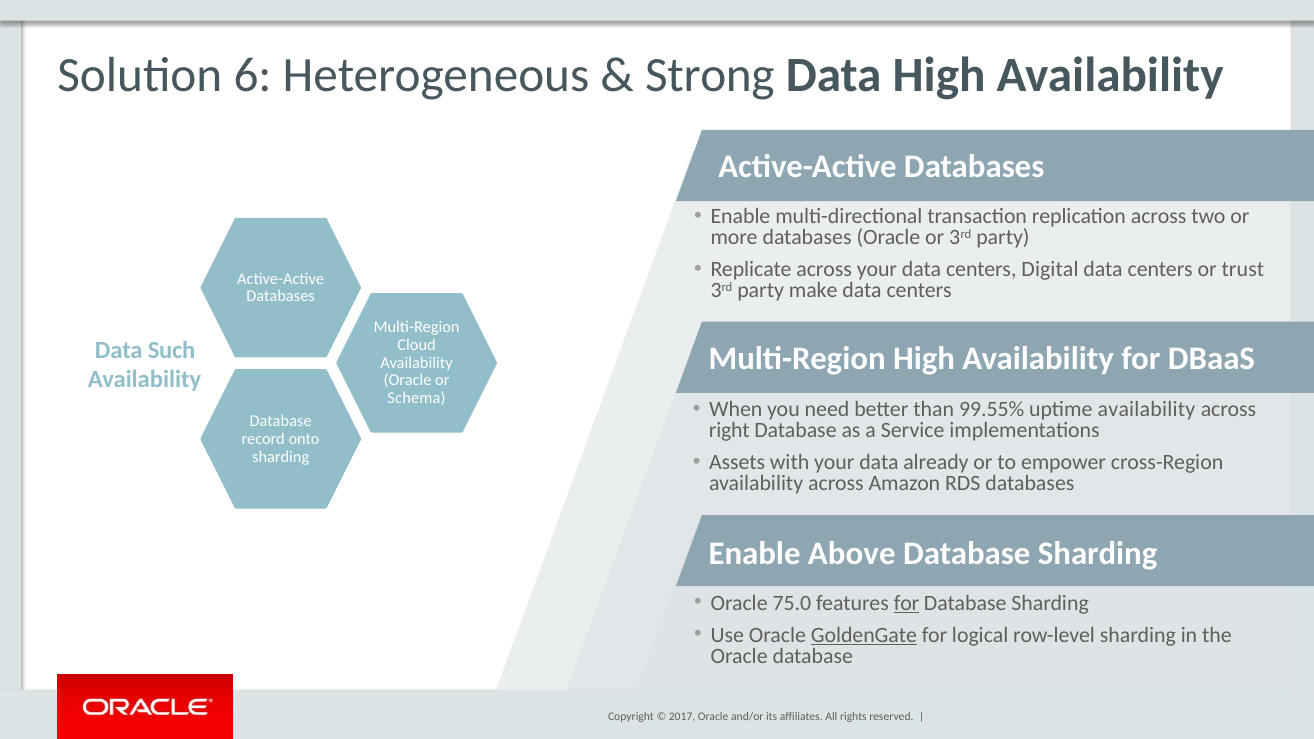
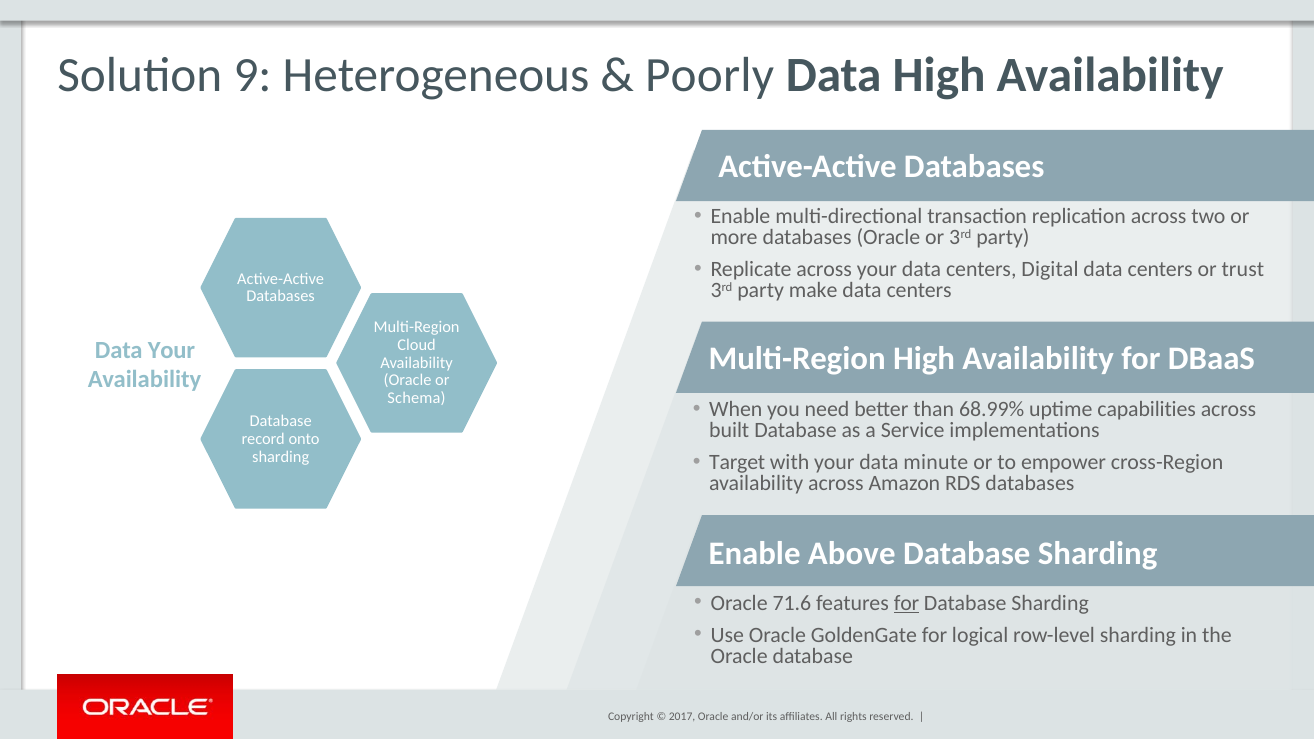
6: 6 -> 9 (253, 75)
Strong: Strong -> Poorly (710, 75)
Data Such: Such -> Your (172, 350)
99.55%: 99.55% -> 68.99% (992, 410)
uptime availability: availability -> capabilities (1147, 410)
right: right -> built (729, 431)
Assets: Assets -> Target (737, 463)
already: already -> minute (936, 463)
75.0: 75.0 -> 71.6 (792, 603)
GoldenGate underline: present -> none (864, 635)
